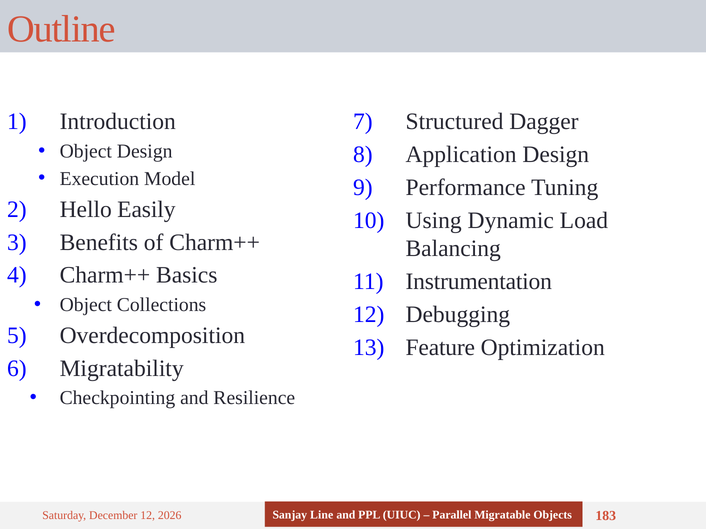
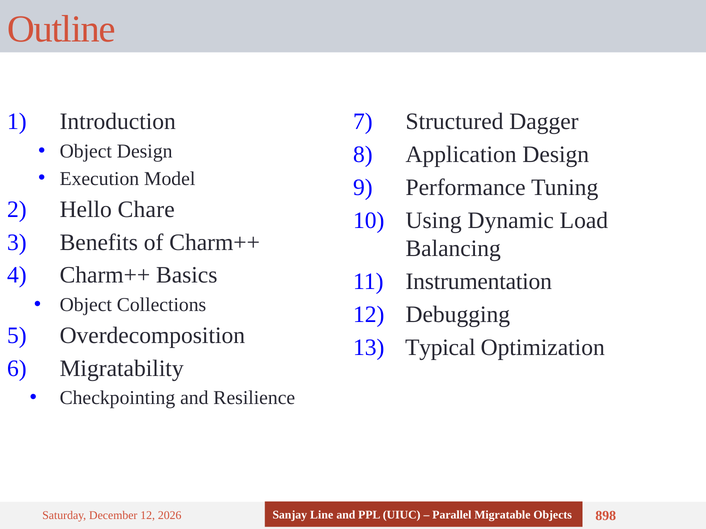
Easily: Easily -> Chare (146, 210)
Feature: Feature -> Typical (440, 348)
183: 183 -> 898 (606, 516)
